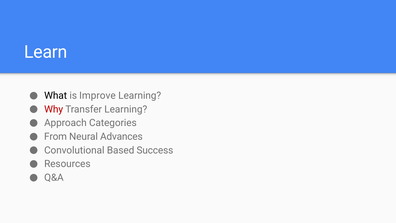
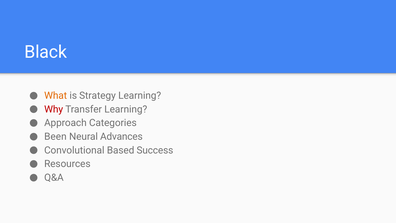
Learn: Learn -> Black (46, 52)
What colour: black -> orange (56, 95)
Improve: Improve -> Strategy (98, 95)
From: From -> Been (55, 136)
